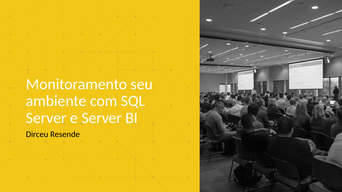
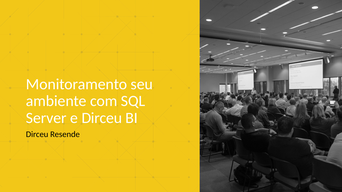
e Server: Server -> Dirceu (102, 118)
